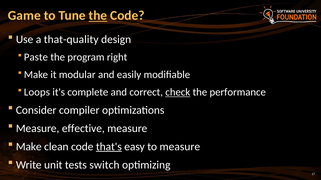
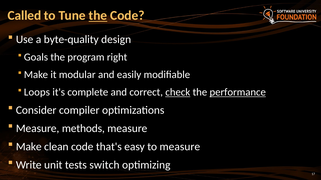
Game: Game -> Called (24, 16)
that-quality: that-quality -> byte-quality (71, 40)
Paste: Paste -> Goals (36, 57)
performance underline: none -> present (238, 92)
effective: effective -> methods (83, 129)
that's underline: present -> none (109, 147)
